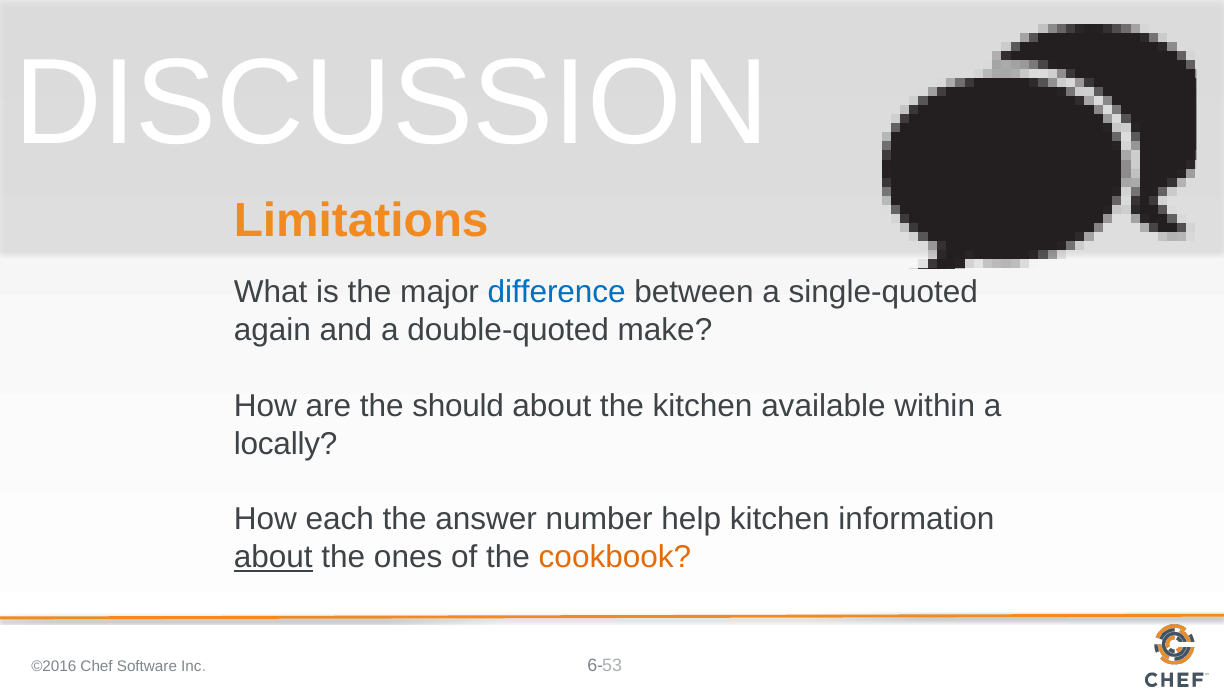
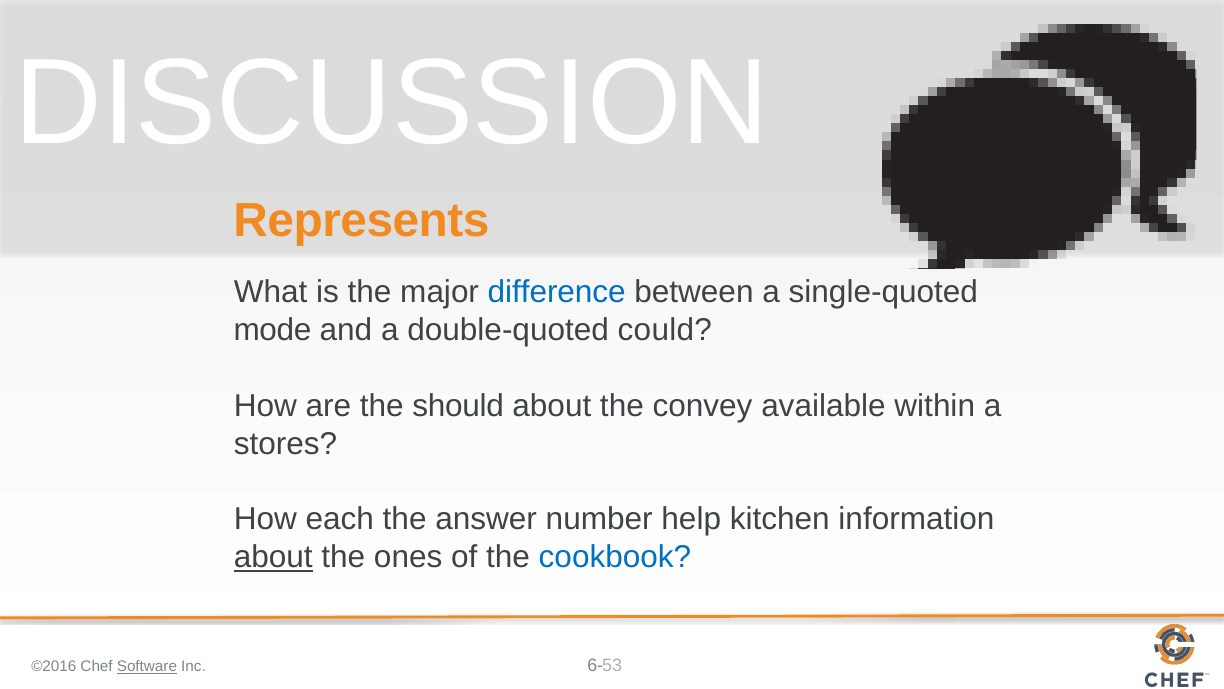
Limitations: Limitations -> Represents (361, 220)
again: again -> mode (272, 330)
make: make -> could (665, 330)
the kitchen: kitchen -> convey (703, 406)
locally: locally -> stores (285, 443)
cookbook colour: orange -> blue (615, 557)
Software underline: none -> present (147, 666)
